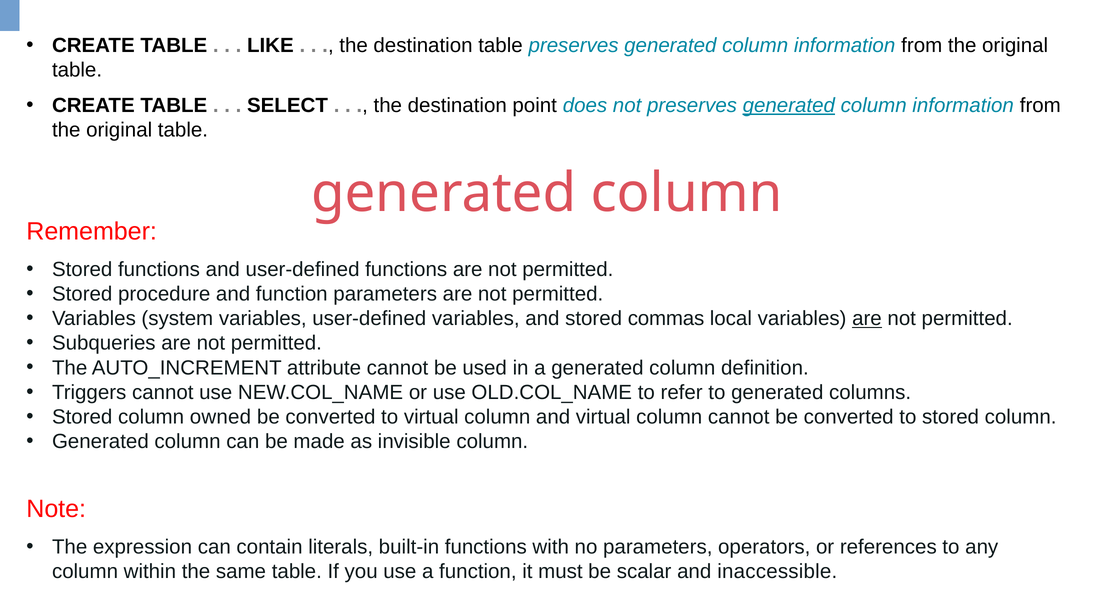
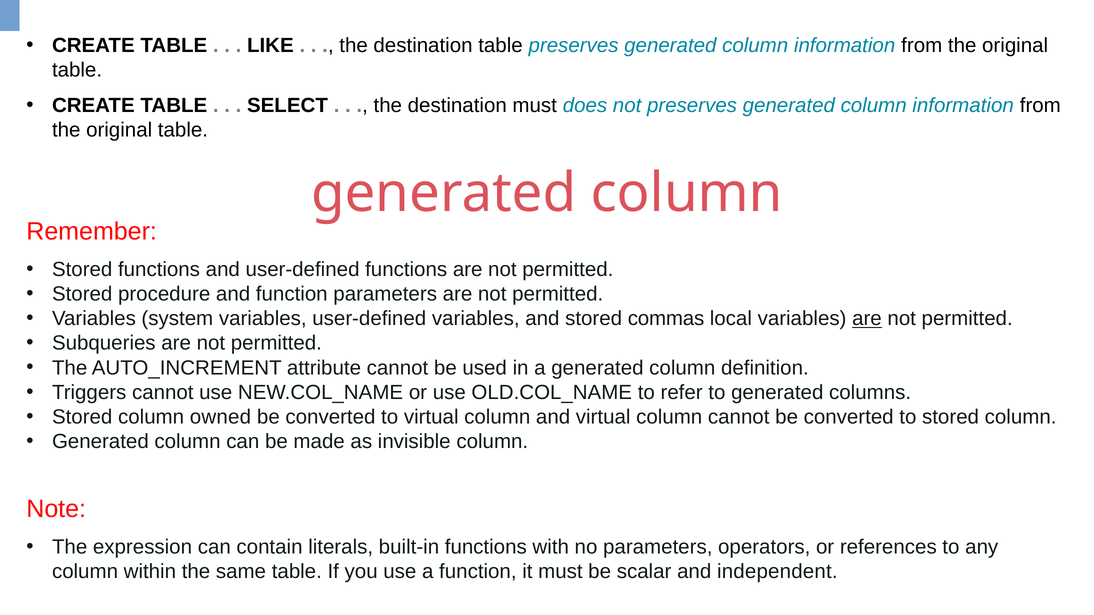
destination point: point -> must (535, 106)
generated underline: present -> none (789, 106)
inaccessible: inaccessible -> independent (777, 572)
